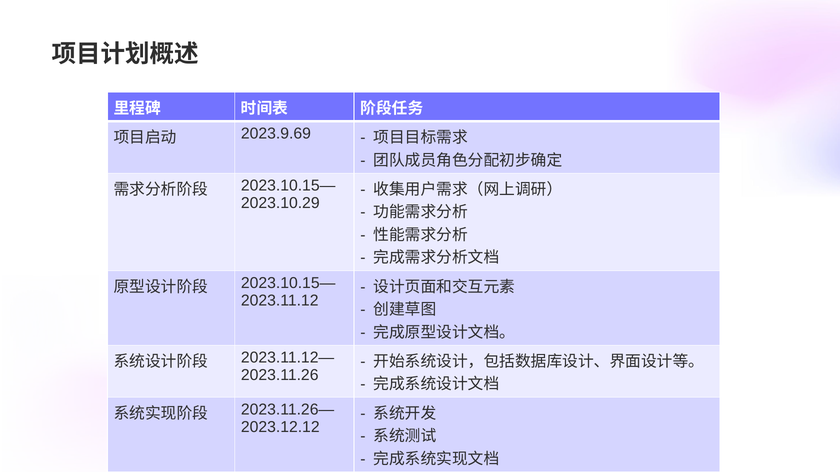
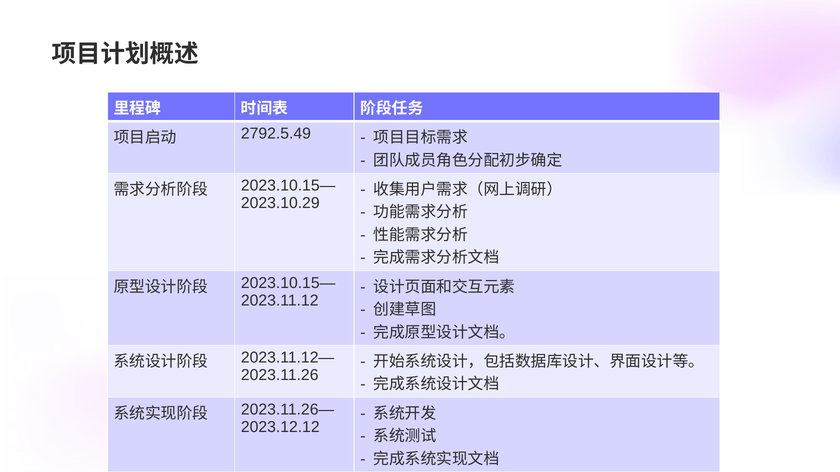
2023.9.69: 2023.9.69 -> 2792.5.49 (276, 134)
